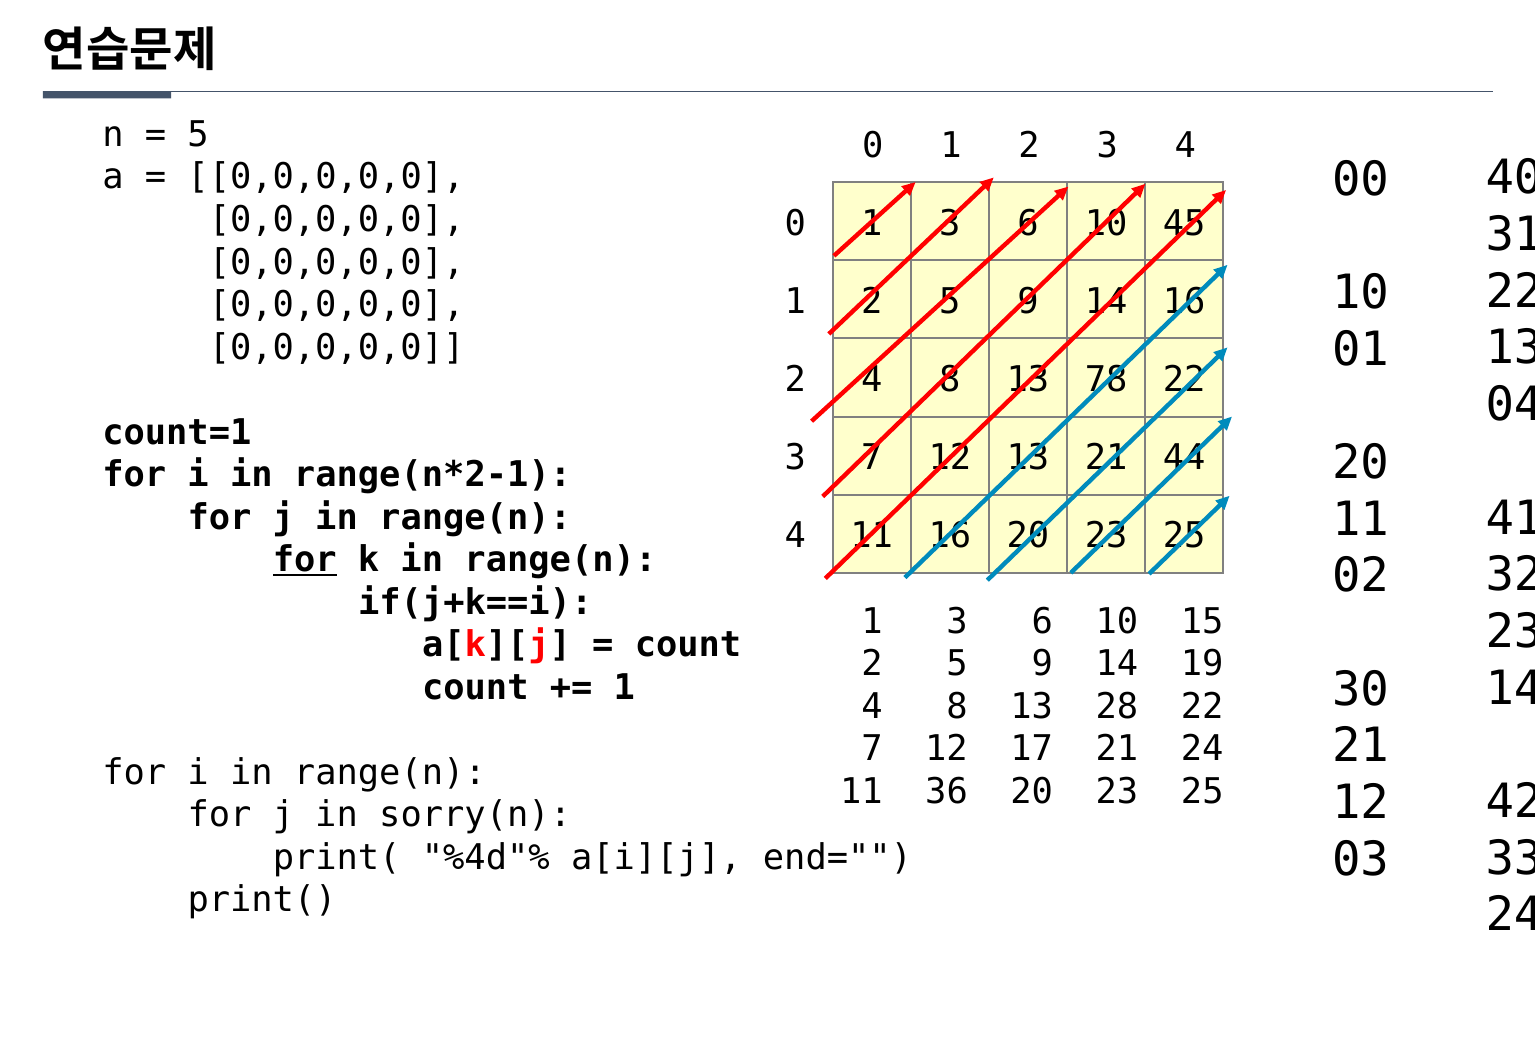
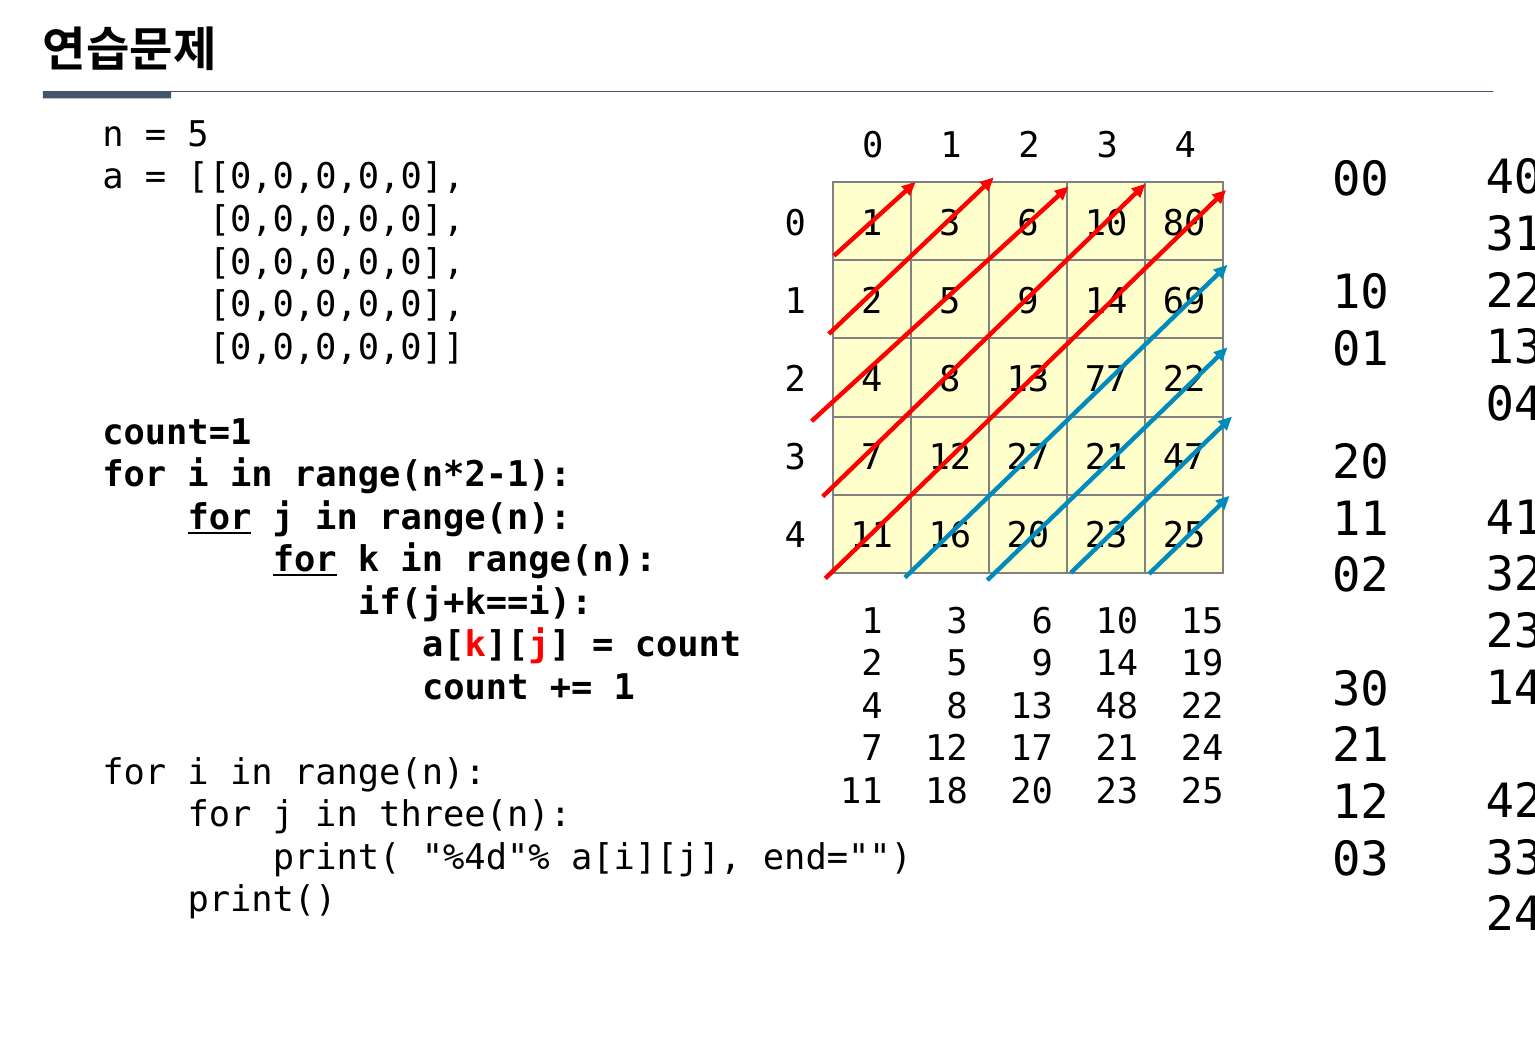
45: 45 -> 80 (1184, 224)
14 16: 16 -> 69 (1184, 302)
78: 78 -> 77 (1106, 380)
12 13: 13 -> 27 (1028, 458)
44: 44 -> 47 (1184, 458)
for underline: none -> present (219, 517)
28: 28 -> 48 (1117, 706)
36: 36 -> 18 (947, 791)
sorry(n: sorry(n -> three(n (475, 815)
